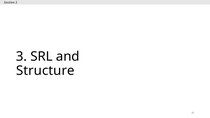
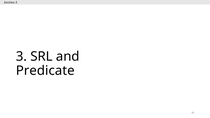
Structure: Structure -> Predicate (45, 71)
